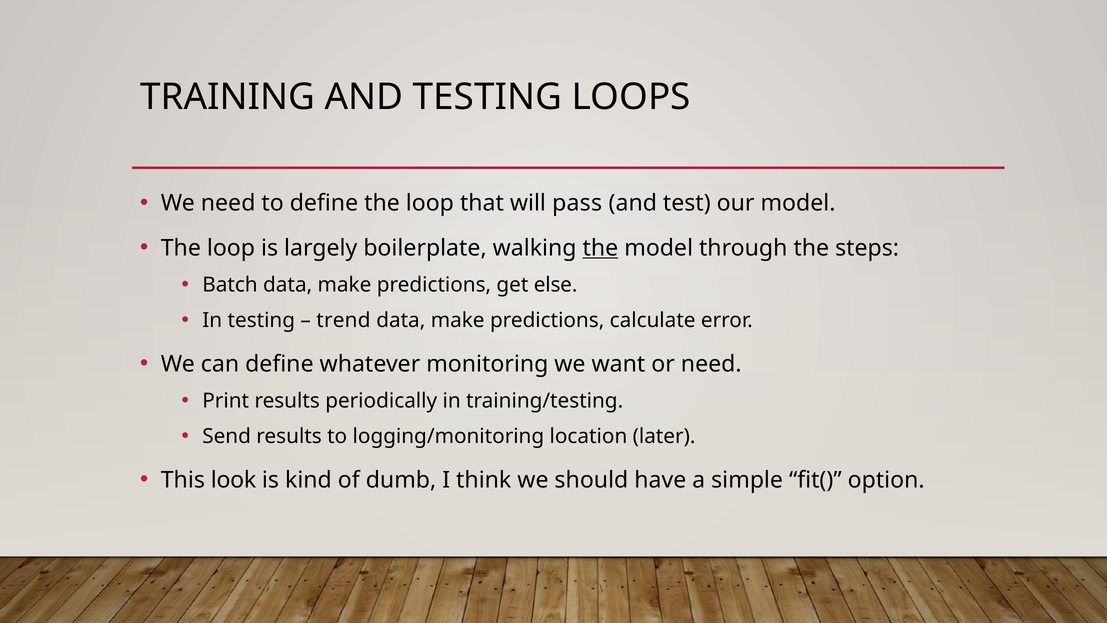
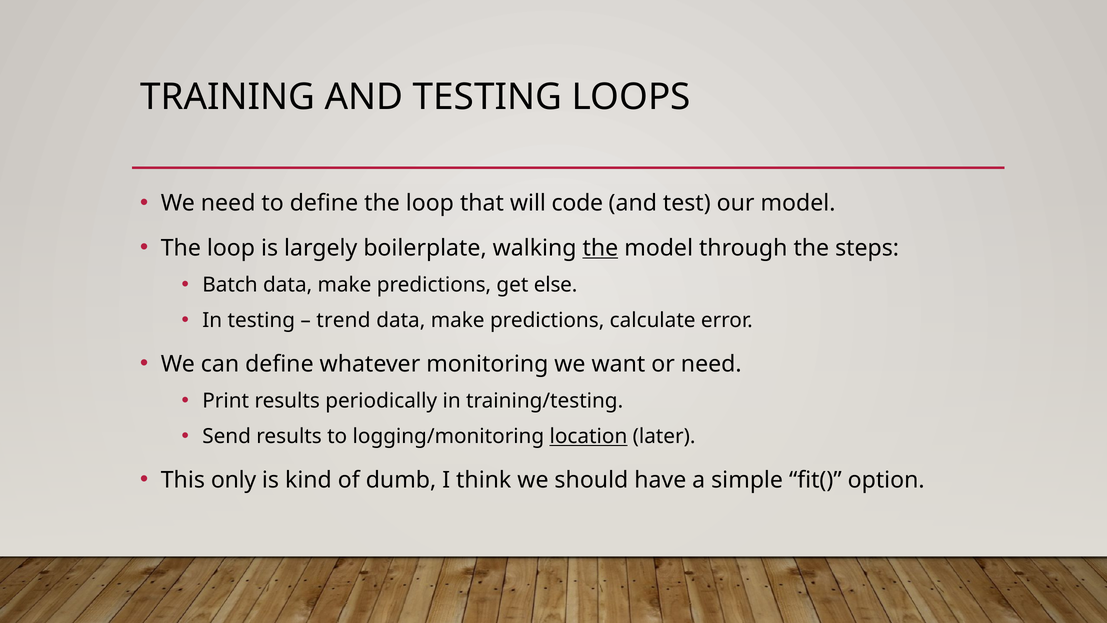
pass: pass -> code (577, 203)
location underline: none -> present (588, 436)
look: look -> only (234, 480)
